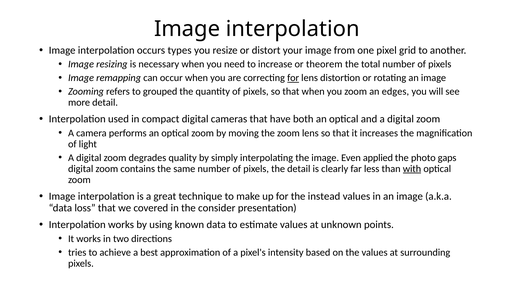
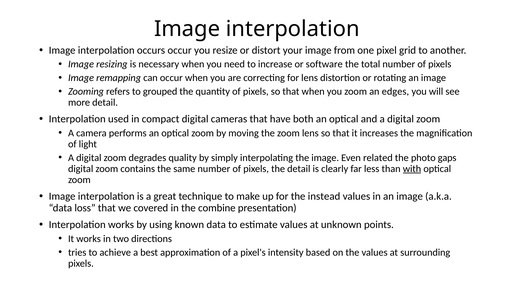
occurs types: types -> occur (180, 50)
theorem: theorem -> software (324, 64)
for underline: present -> none (293, 78)
applied: applied -> related (378, 158)
consider: consider -> combine (217, 208)
